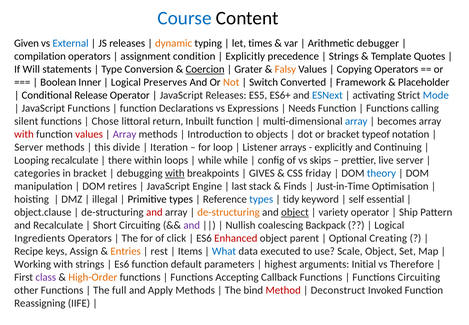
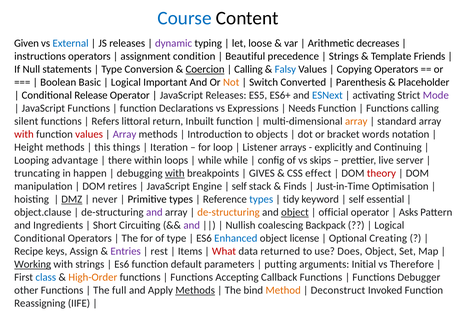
dynamic colour: orange -> purple (174, 43)
times: times -> loose (260, 43)
debugger: debugger -> decreases (378, 43)
compilation: compilation -> instructions (40, 56)
Explicitly: Explicitly -> Beautiful (245, 56)
Quotes: Quotes -> Friends (430, 56)
Will: Will -> Null (31, 69)
Grater: Grater -> Calling (248, 69)
Falsy colour: orange -> blue (285, 69)
Inner: Inner -> Basic (90, 82)
Preserves: Preserves -> Important (165, 82)
Framework: Framework -> Parenthesis (361, 82)
Mode colour: blue -> purple (436, 95)
Chose: Chose -> Refers (105, 121)
array colour: blue -> orange (356, 121)
becomes: becomes -> standard (397, 121)
typeof: typeof -> words (376, 134)
Server: Server -> Height (29, 147)
divide: divide -> things (127, 147)
Looping recalculate: recalculate -> advantage (75, 160)
categories: categories -> truncating (37, 173)
in bracket: bracket -> happen (90, 173)
friday: friday -> effect (318, 173)
theory colour: blue -> red (381, 173)
last: last -> self (239, 186)
DMZ underline: none -> present (72, 199)
illegal: illegal -> never (105, 199)
and colour: red -> purple (154, 212)
variety: variety -> official (333, 212)
Ship: Ship -> Asks (408, 212)
and Recalculate: Recalculate -> Ingredients (58, 225)
Ingredients: Ingredients -> Conditional (40, 238)
of click: click -> type (177, 238)
Enhanced colour: red -> blue (236, 238)
parent: parent -> license (304, 238)
Entries colour: orange -> purple (126, 251)
What colour: blue -> red (224, 251)
executed: executed -> returned (280, 251)
Scale: Scale -> Does (350, 251)
Working underline: none -> present (33, 264)
highest: highest -> putting (281, 264)
class colour: purple -> blue (46, 277)
Functions Circuiting: Circuiting -> Debugger (419, 277)
Methods underline: none -> present (195, 290)
Method colour: red -> orange (283, 290)
